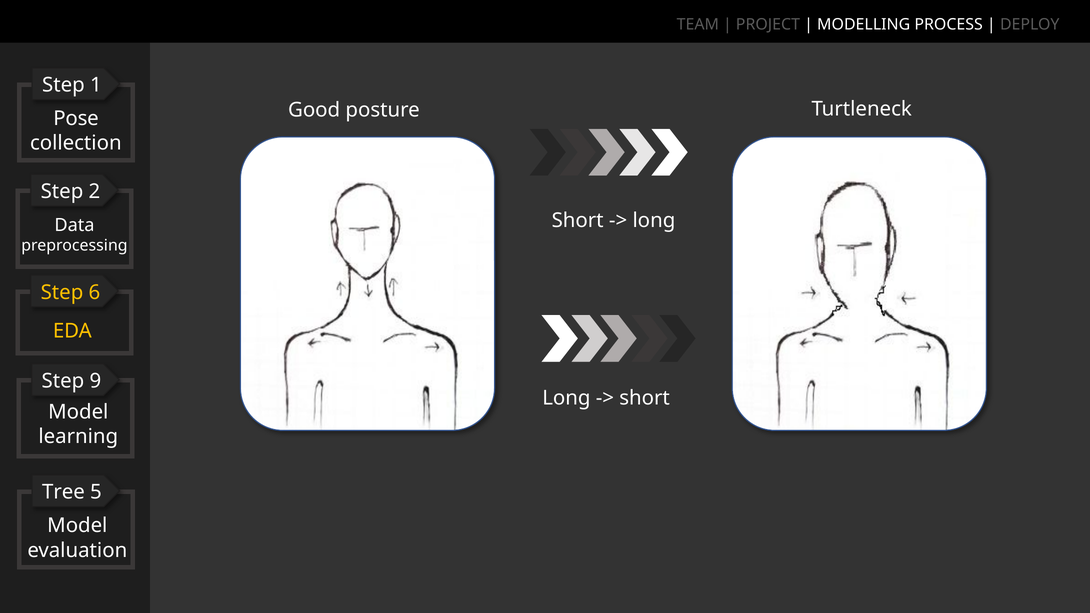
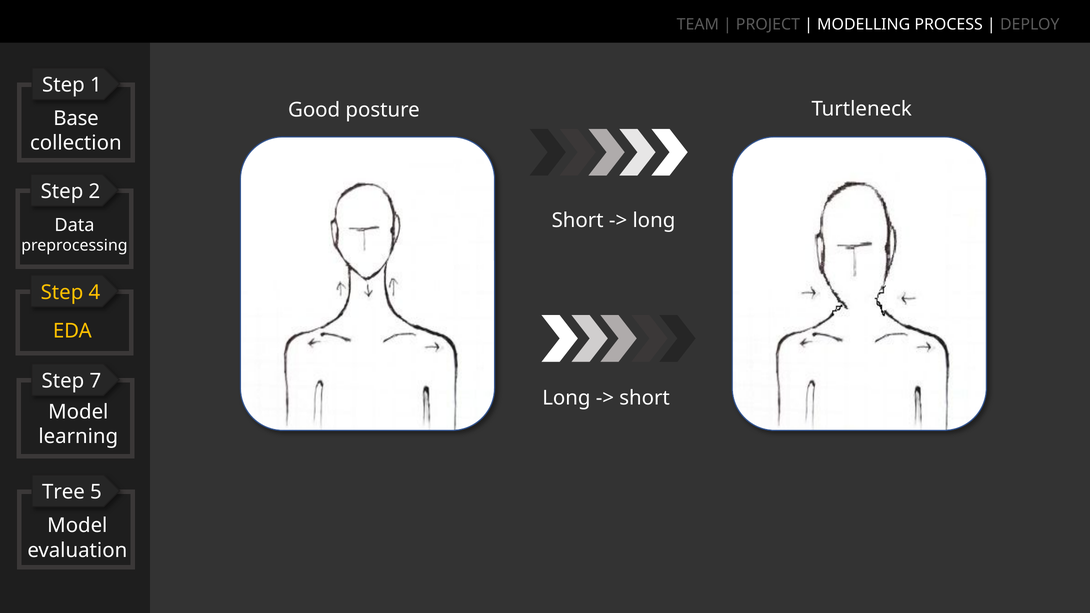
Pose: Pose -> Base (76, 118)
6: 6 -> 4 (94, 292)
9: 9 -> 7 (95, 381)
